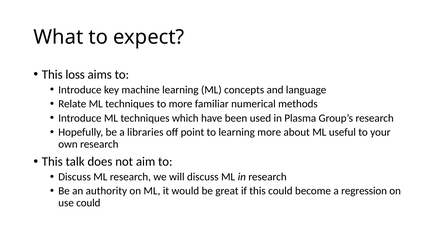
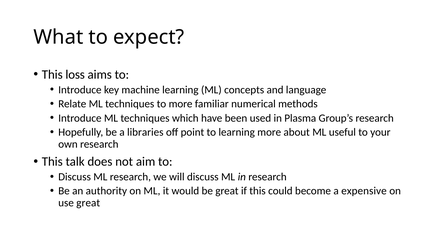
regression: regression -> expensive (364, 191)
use could: could -> great (88, 203)
